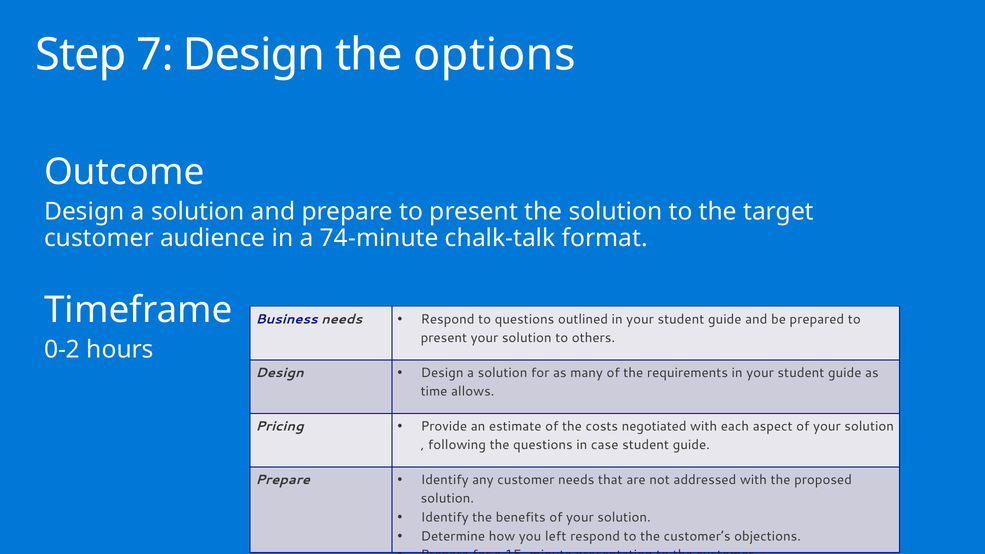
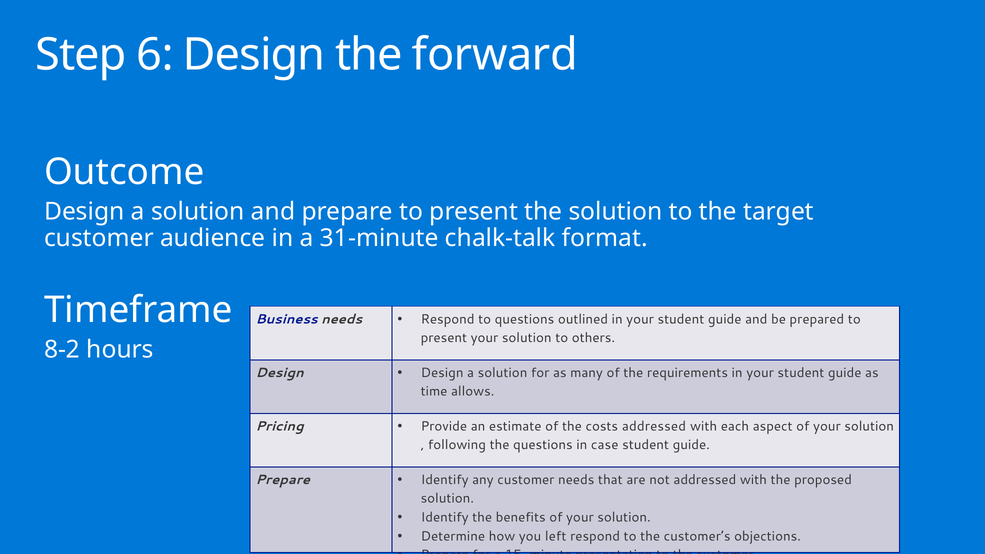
7: 7 -> 6 (155, 55)
options: options -> forward (495, 55)
74-minute: 74-minute -> 31-minute (379, 238)
0-2: 0-2 -> 8-2 (62, 350)
costs negotiated: negotiated -> addressed (654, 426)
